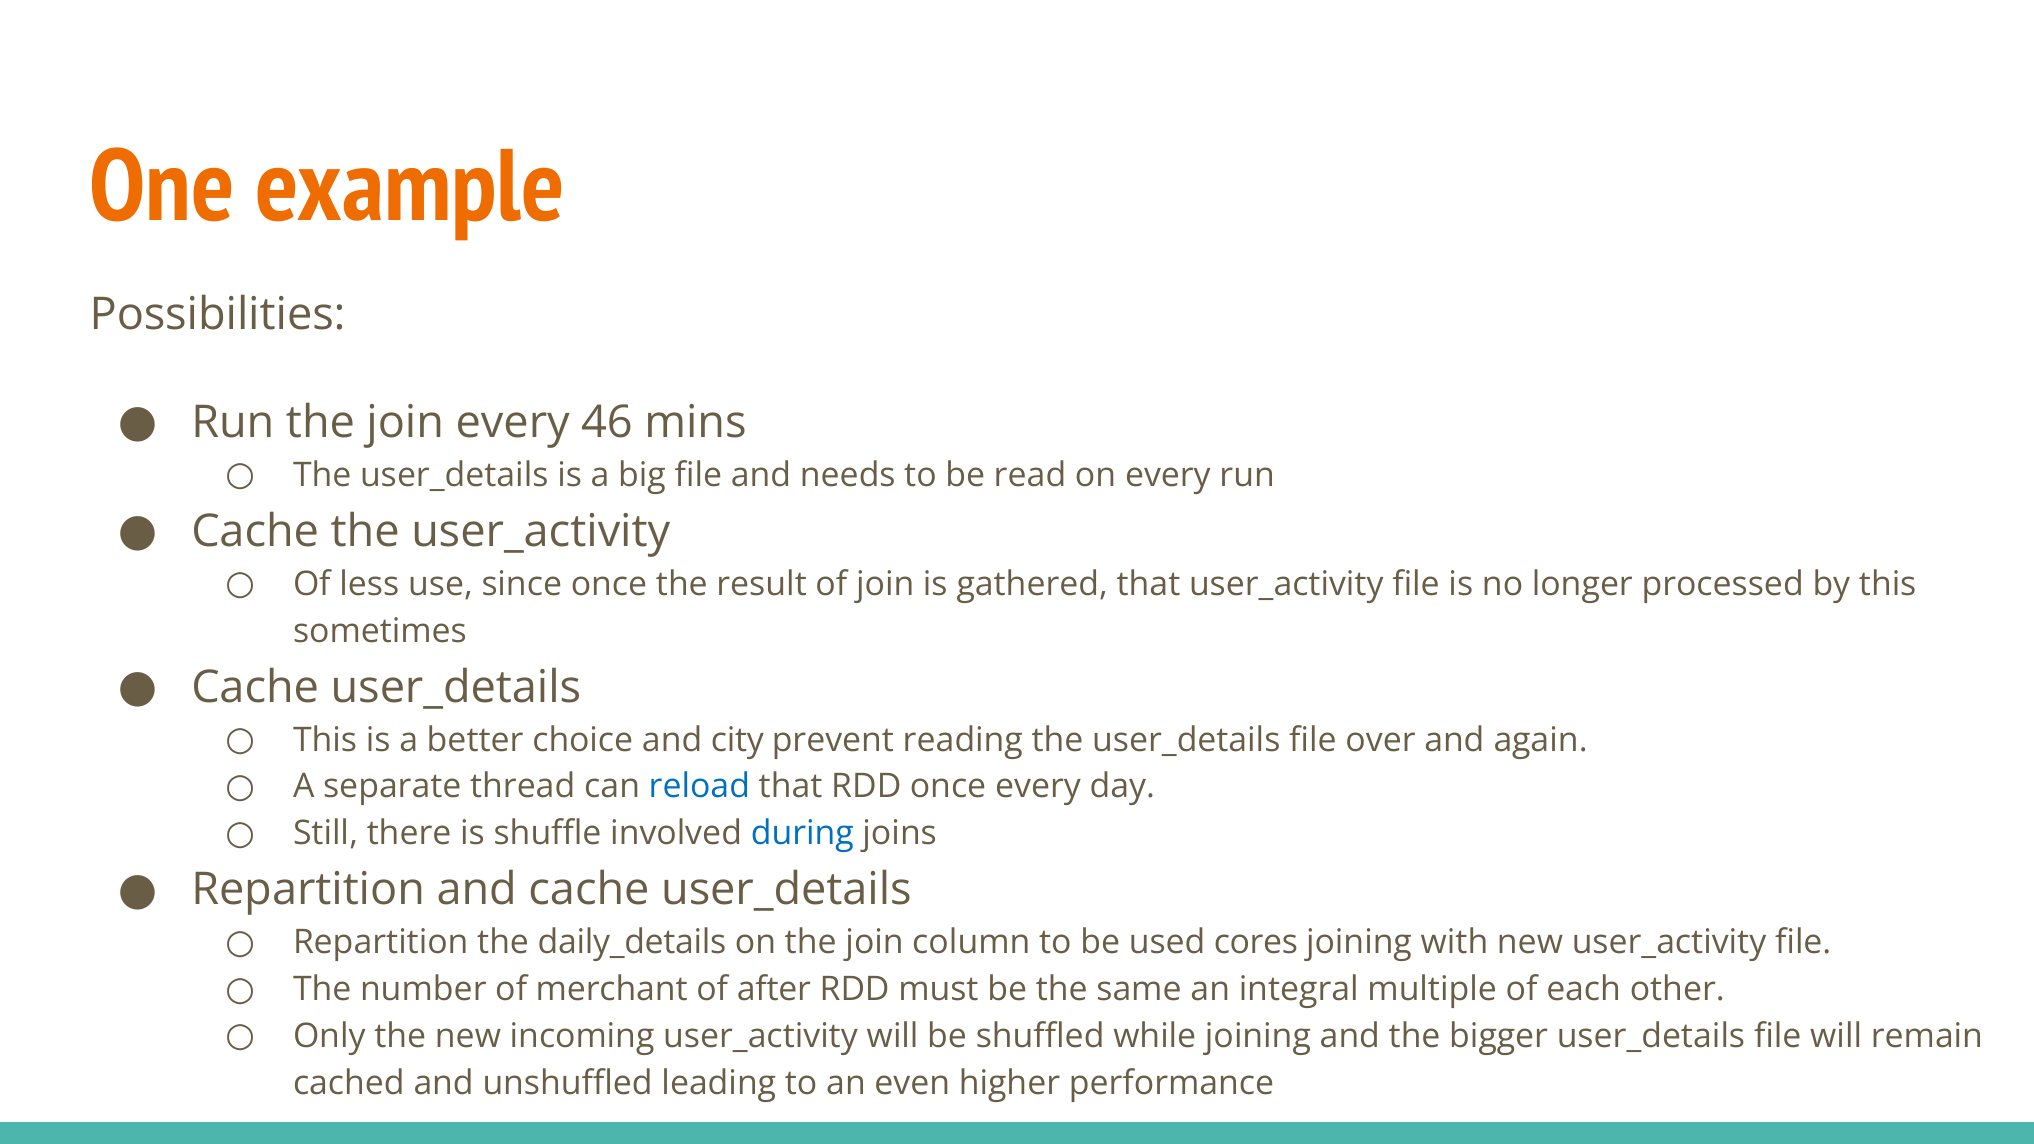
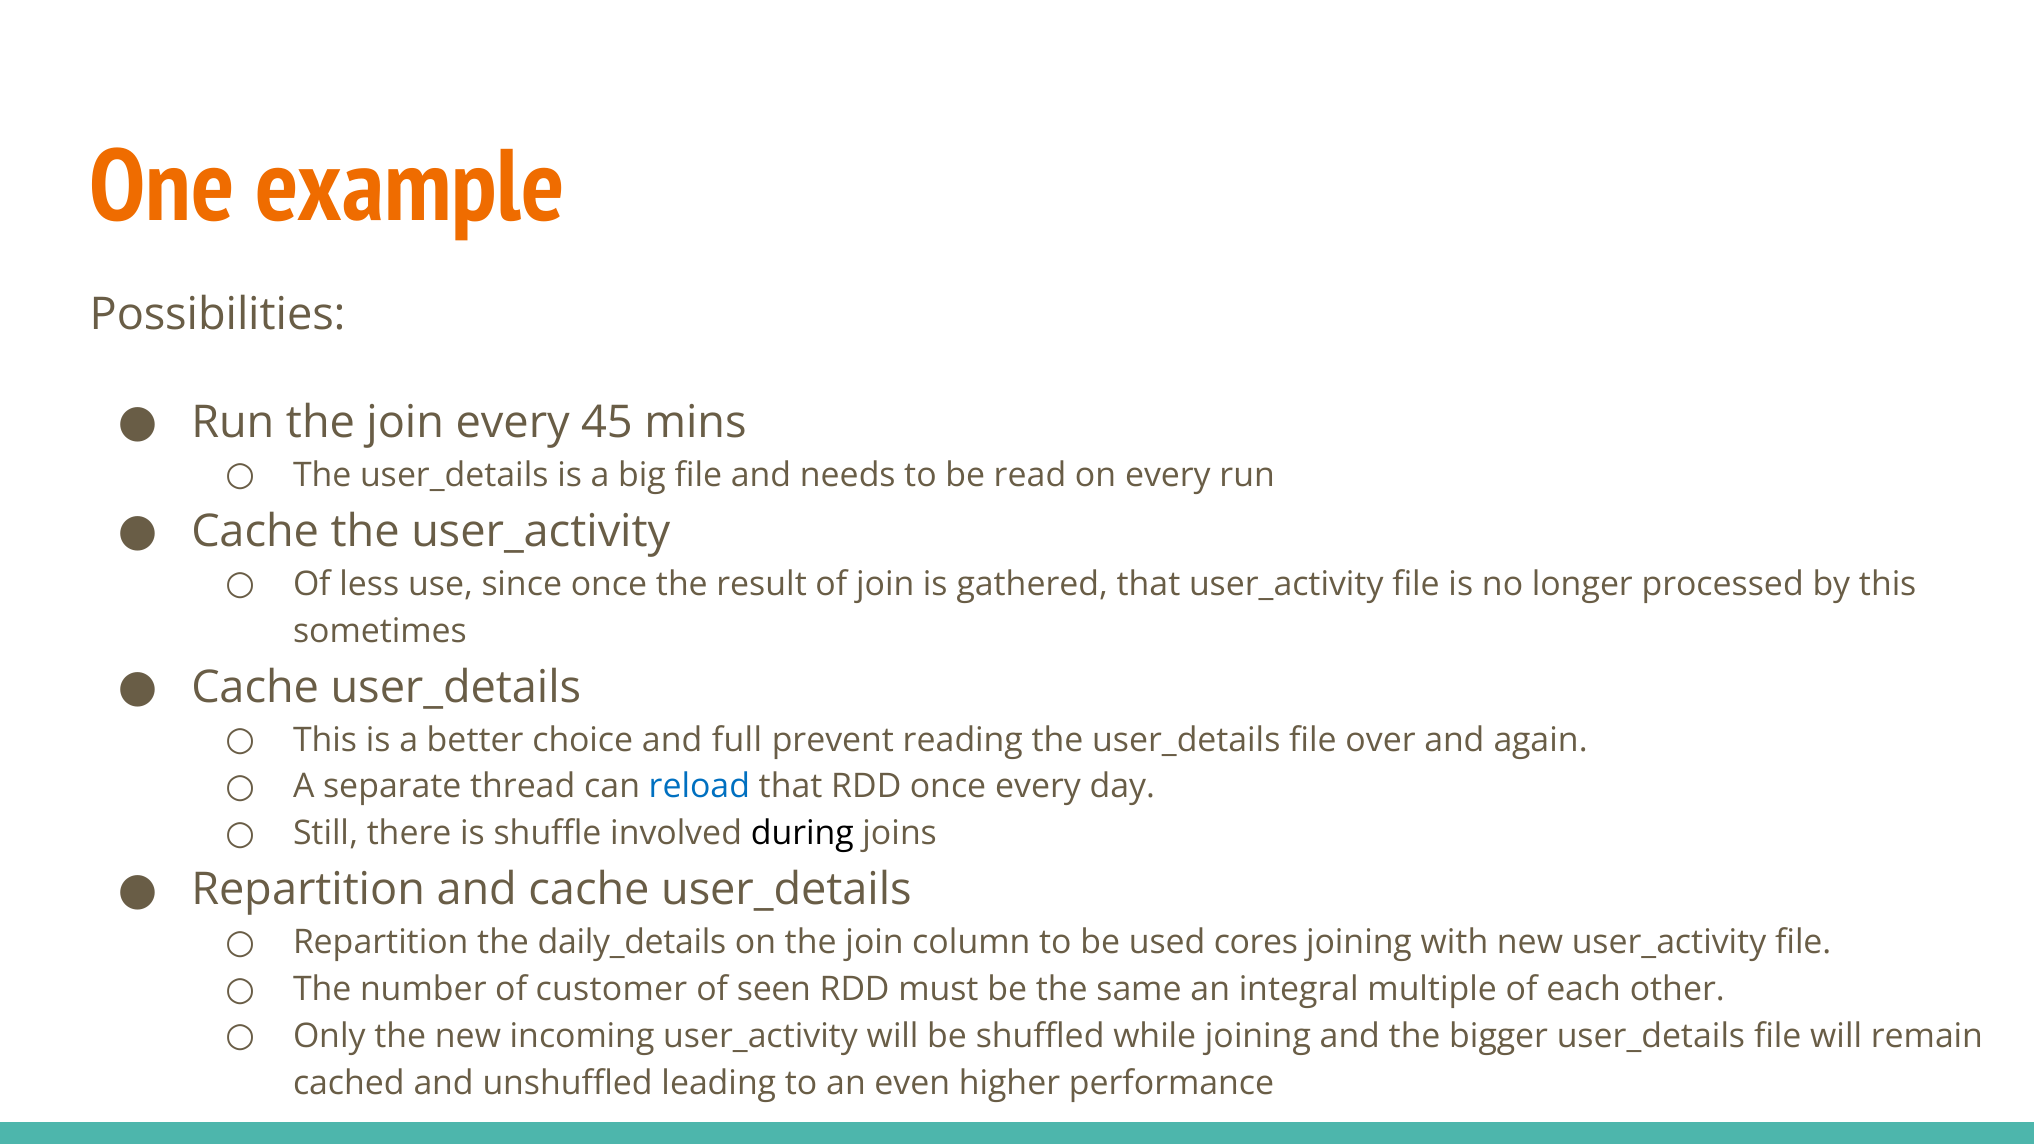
46: 46 -> 45 (607, 422)
city: city -> full (737, 740)
during colour: blue -> black (802, 834)
merchant: merchant -> customer (611, 989)
after: after -> seen (774, 989)
